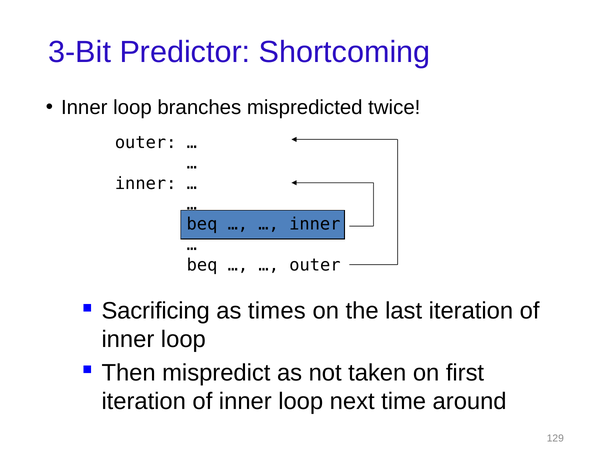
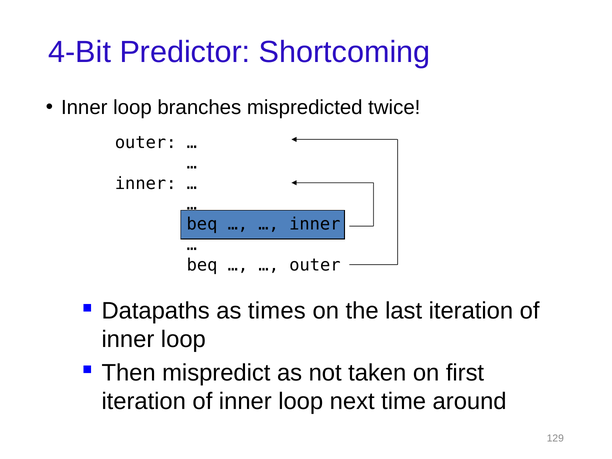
3-Bit: 3-Bit -> 4-Bit (80, 52)
Sacrificing: Sacrificing -> Datapaths (156, 311)
